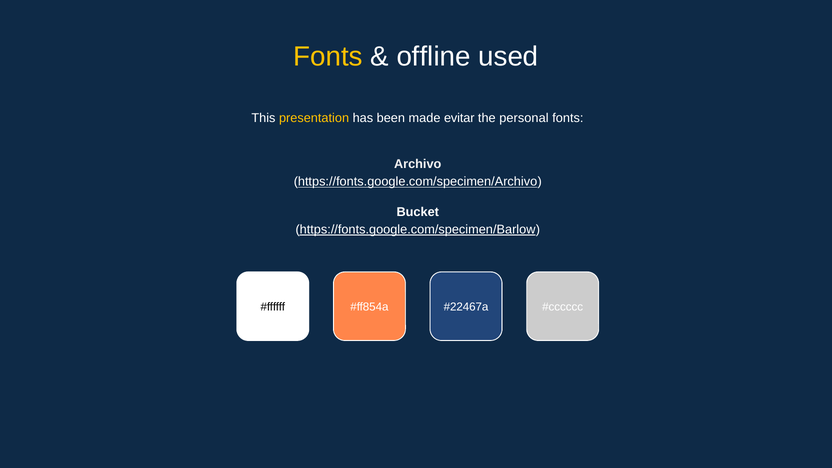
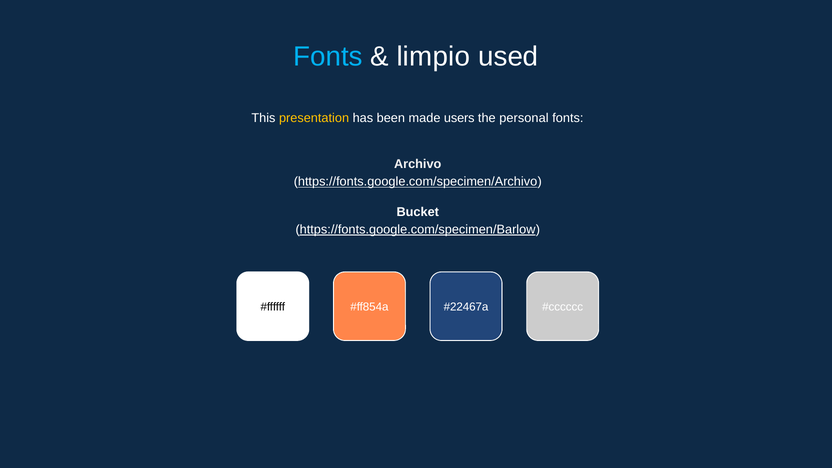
Fonts colour: yellow -> light blue (328, 56)
offline: offline -> limpio (433, 56)
evitar: evitar -> users (459, 118)
